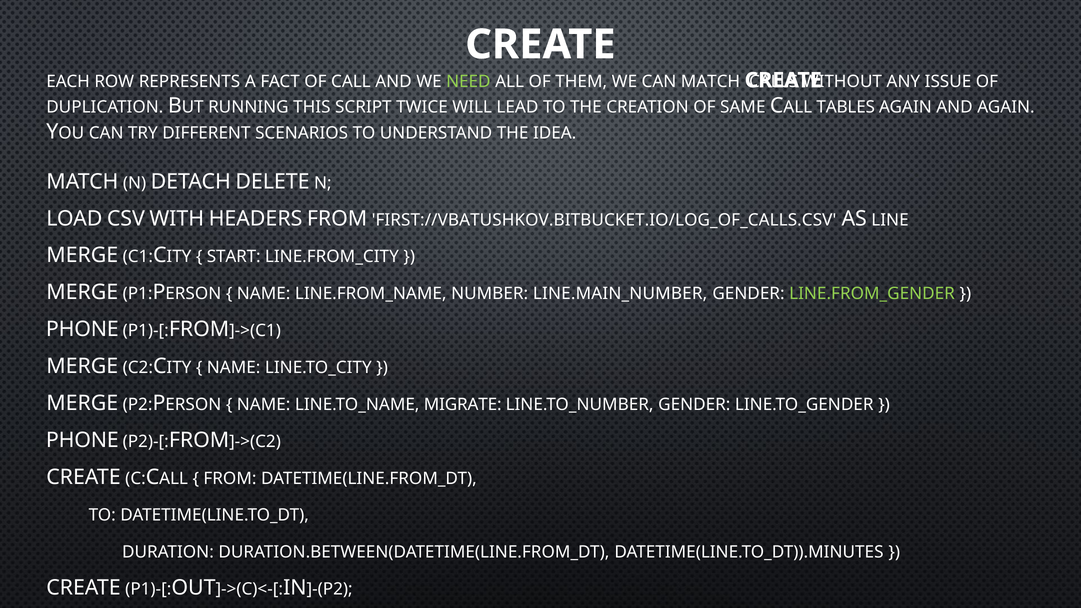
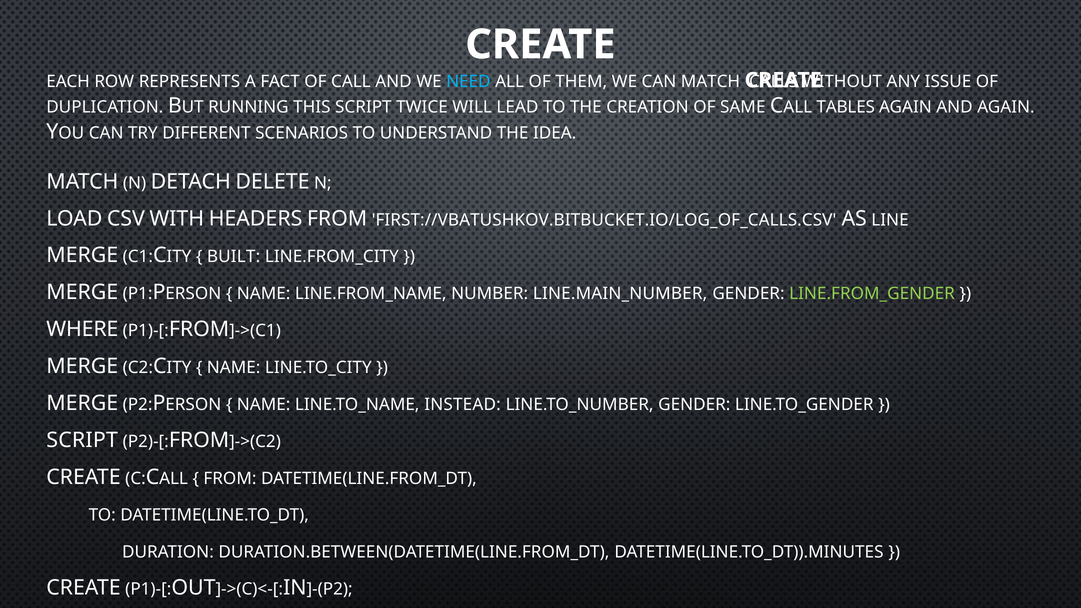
NEED colour: light green -> light blue (468, 82)
START: START -> BUILT (234, 257)
PHONE: PHONE -> WHERE (82, 329)
MIGRATE: MIGRATE -> INSTEAD (463, 405)
PHONE: PHONE -> SCRIPT (82, 440)
